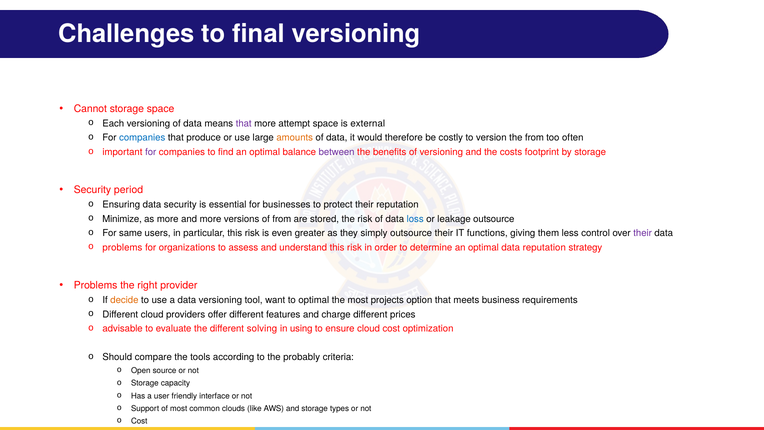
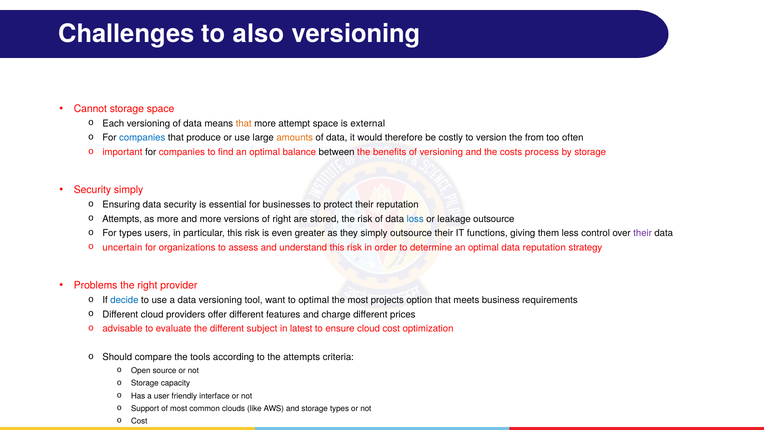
final: final -> also (258, 34)
that colour: purple -> orange (244, 123)
for colour: purple -> black (151, 152)
between colour: purple -> black (337, 152)
footprint: footprint -> process (542, 152)
Security period: period -> simply (129, 190)
Minimize: Minimize -> Attempts (122, 219)
of from: from -> right (282, 219)
For same: same -> types (131, 233)
problems: problems -> uncertain (122, 247)
decide colour: orange -> blue (124, 300)
solving: solving -> subject (262, 328)
using: using -> latest (301, 328)
the probably: probably -> attempts (302, 357)
